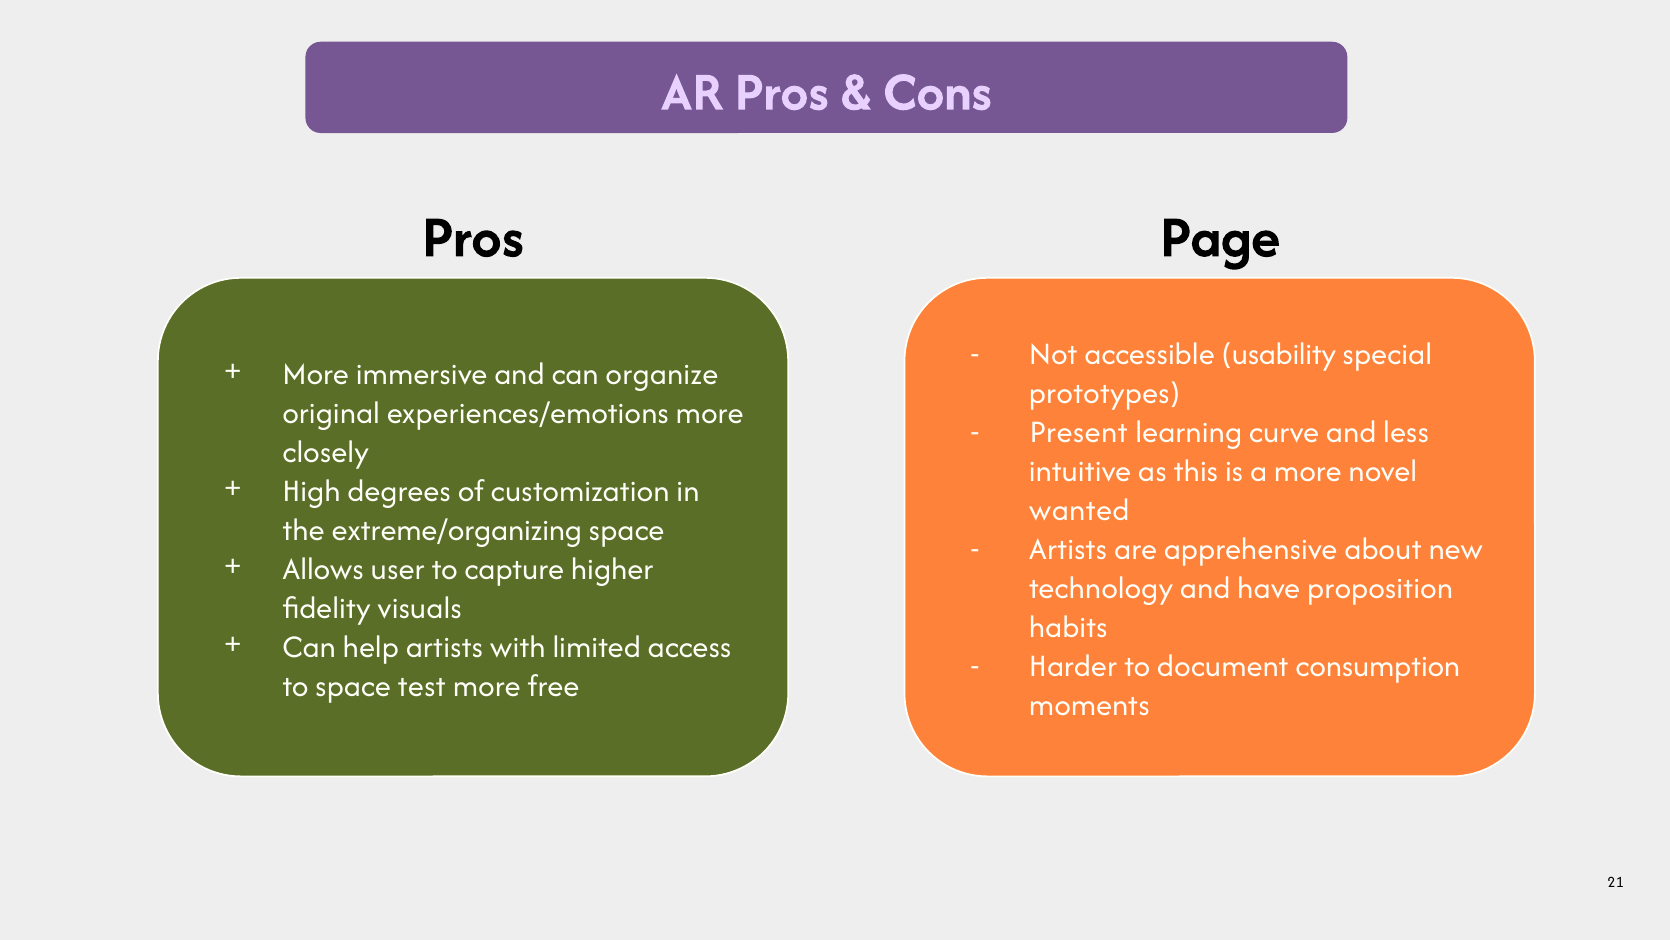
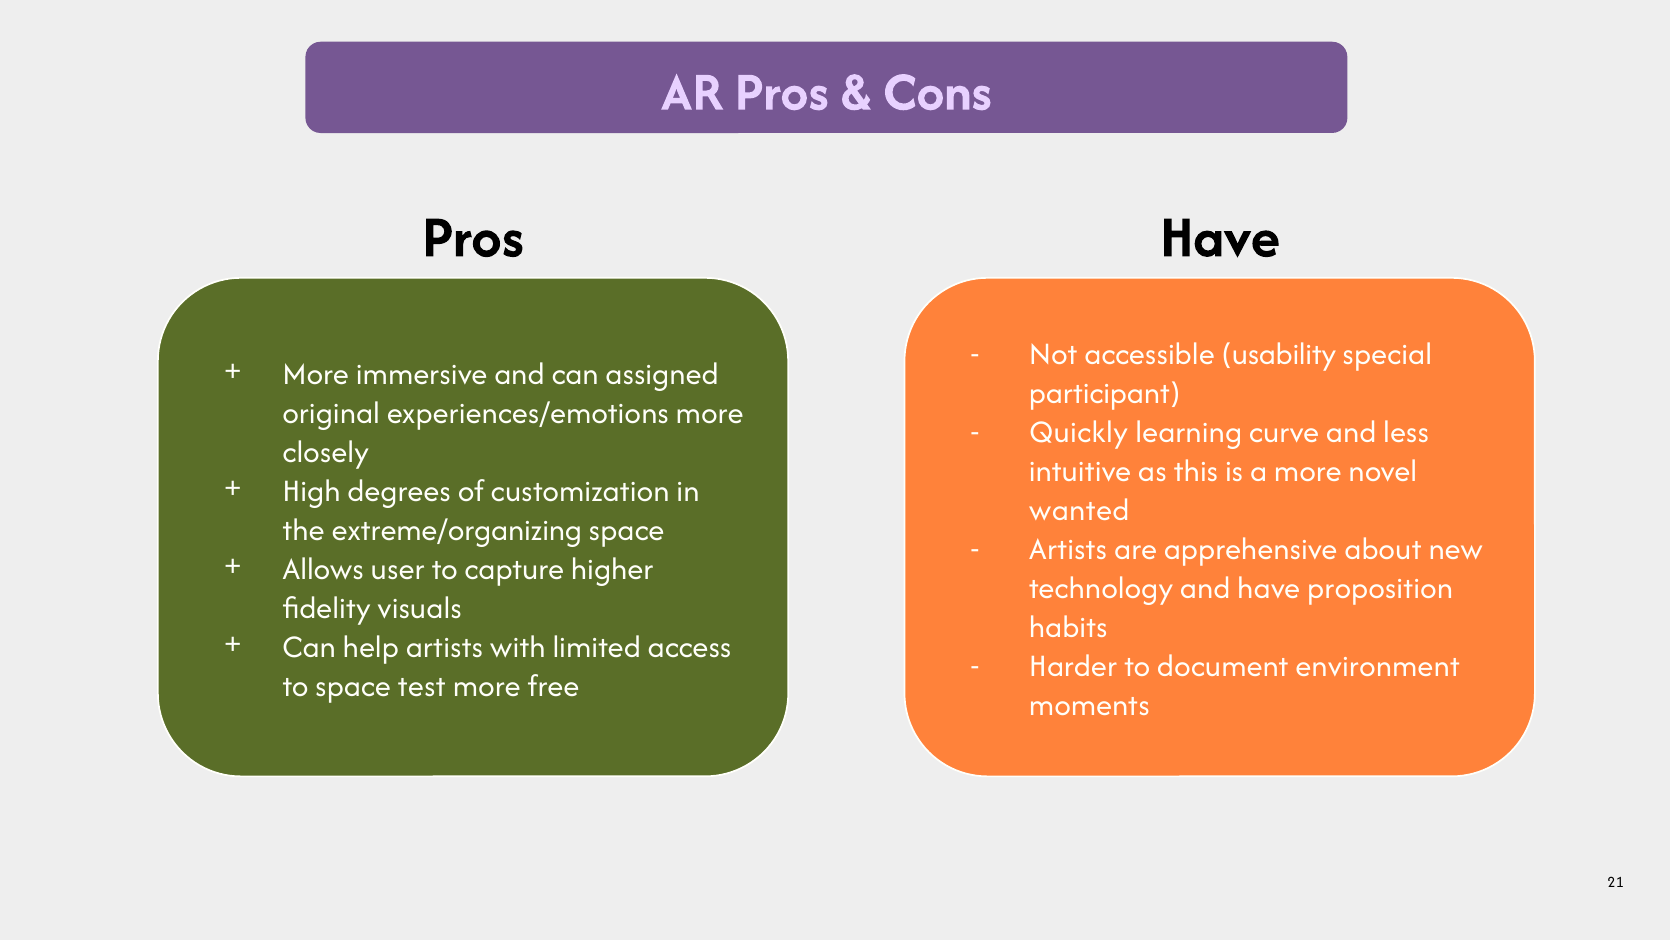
Pros Page: Page -> Have (1220, 236)
organize: organize -> assigned (662, 373)
prototypes: prototypes -> participant (1105, 393)
Present: Present -> Quickly (1079, 432)
consumption: consumption -> environment (1378, 665)
